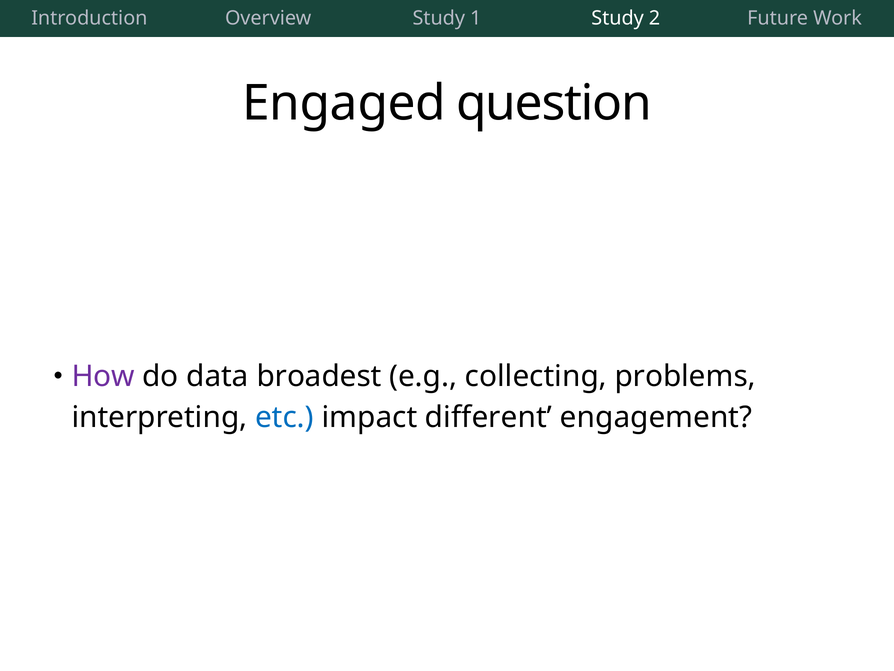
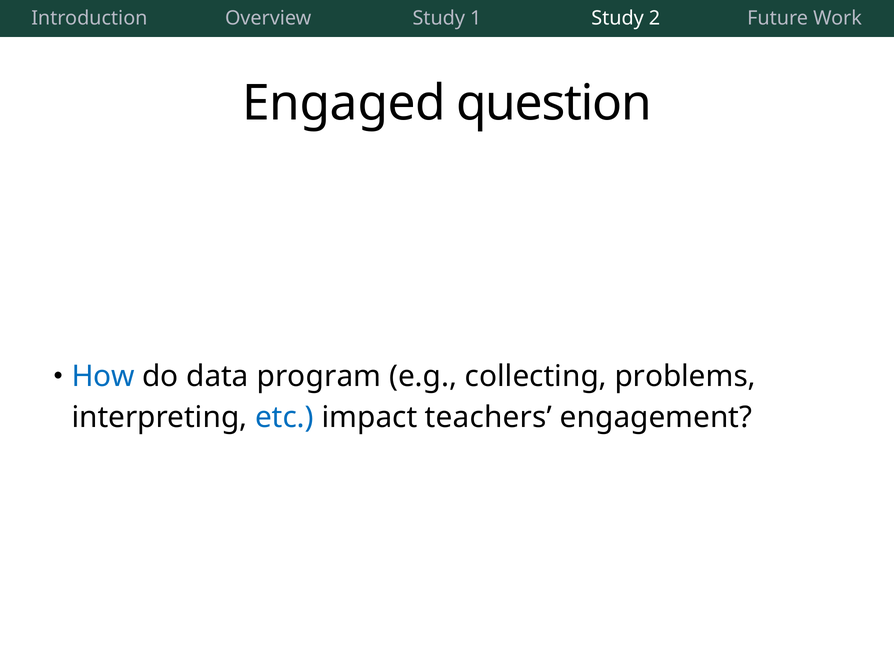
How colour: purple -> blue (103, 376)
broadest: broadest -> program (319, 376)
different: different -> teachers (488, 417)
